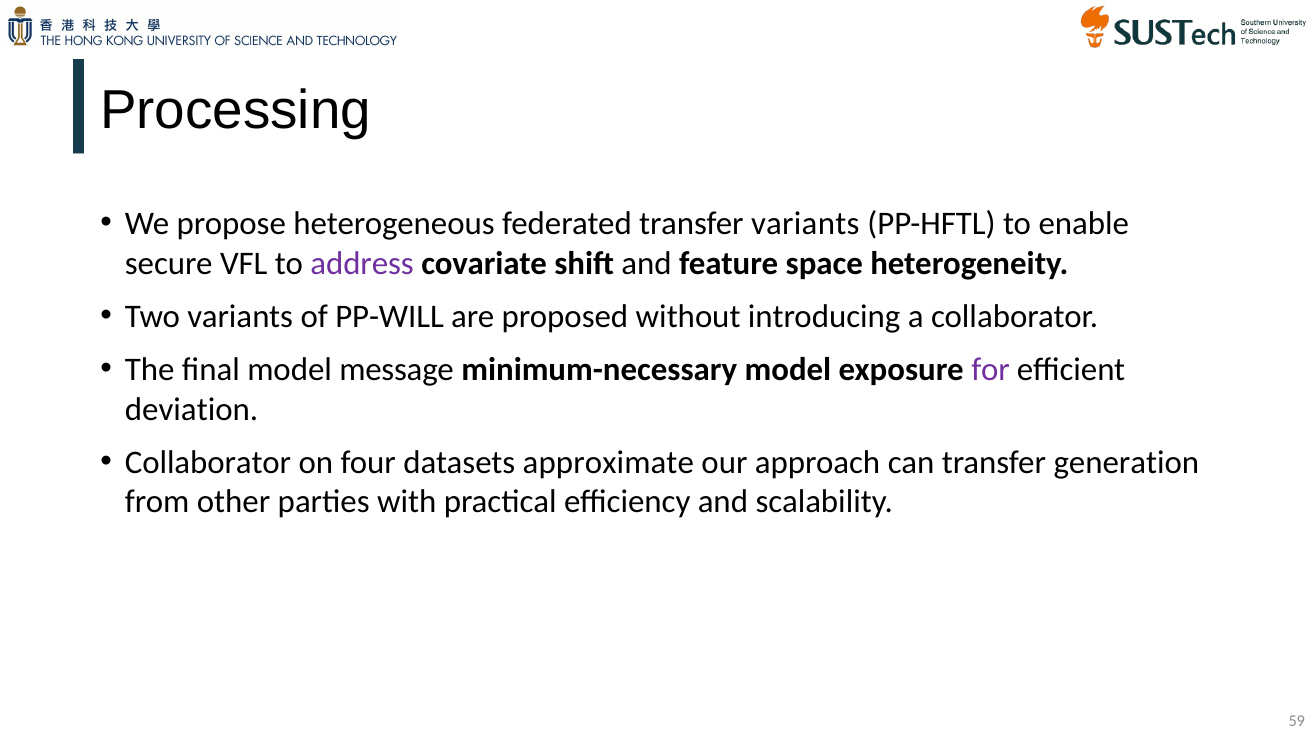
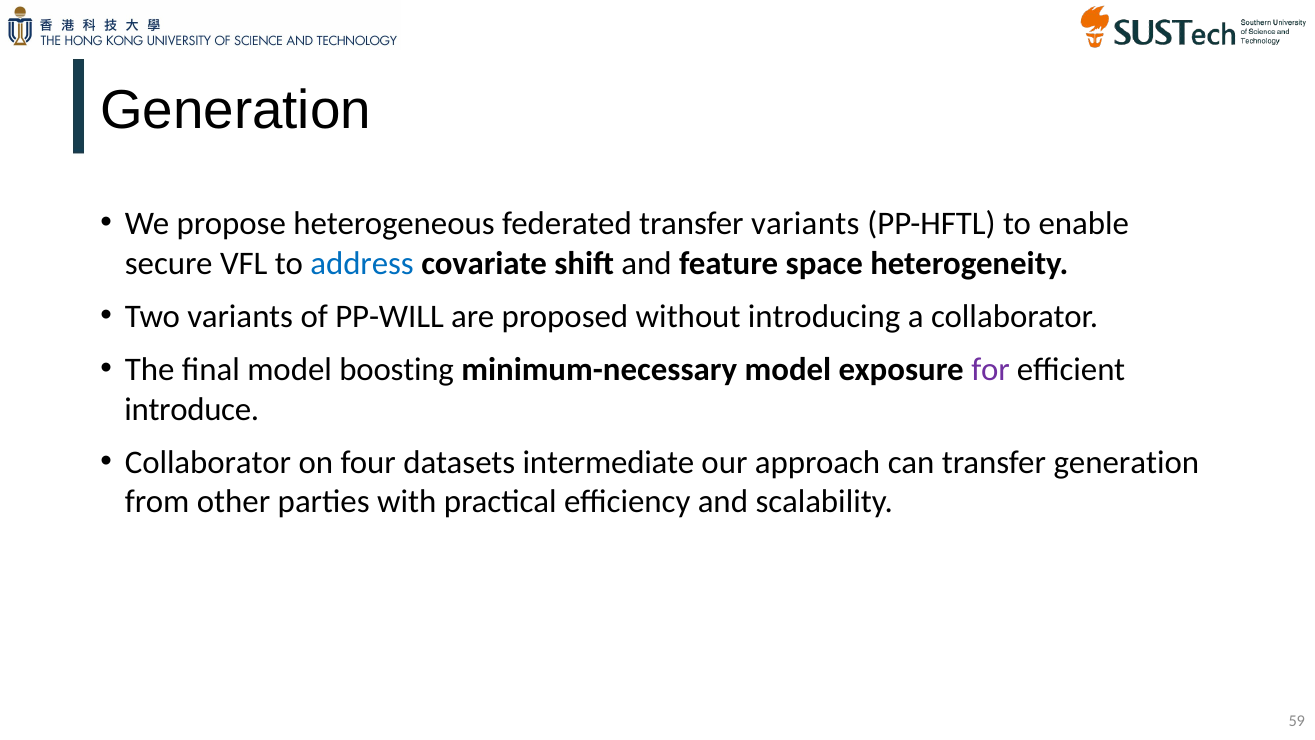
Processing: Processing -> Generation (236, 110)
address colour: purple -> blue (362, 263)
message: message -> boosting (397, 370)
deviation: deviation -> introduce (192, 409)
approximate: approximate -> intermediate (608, 462)
